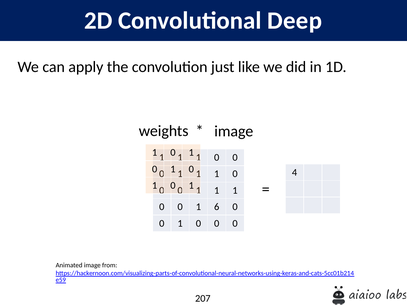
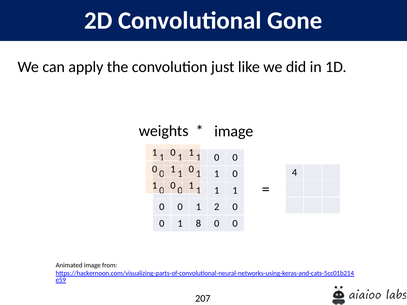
Deep: Deep -> Gone (295, 21)
6: 6 -> 2 (217, 207)
0: 0 -> 8 (198, 224)
